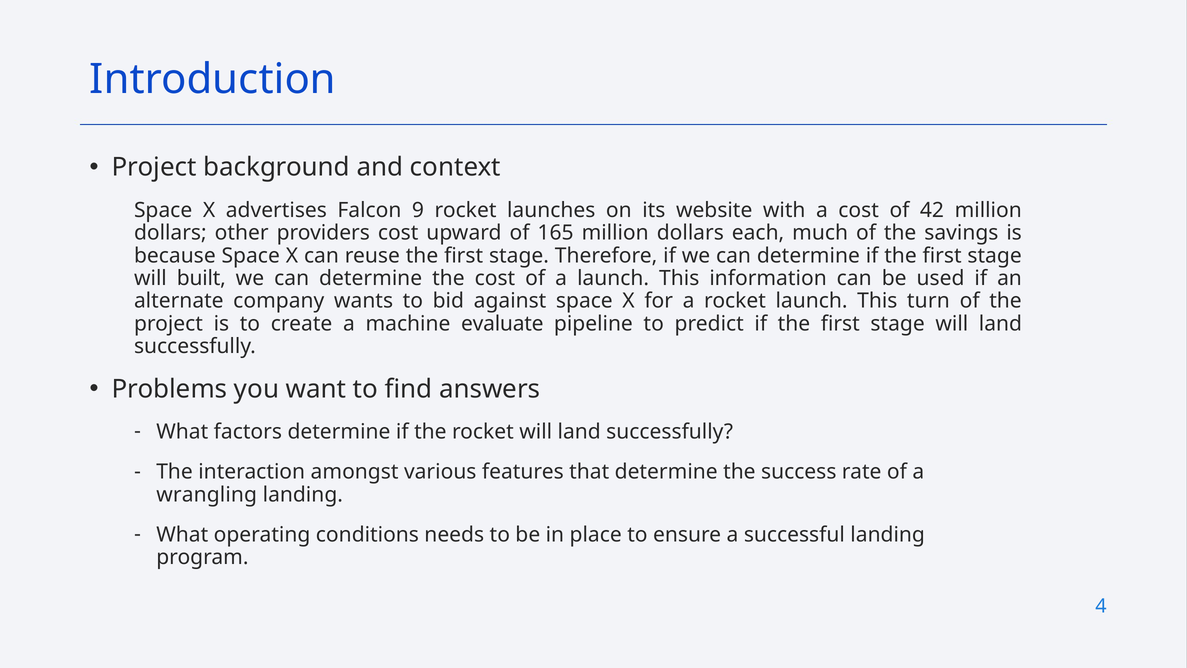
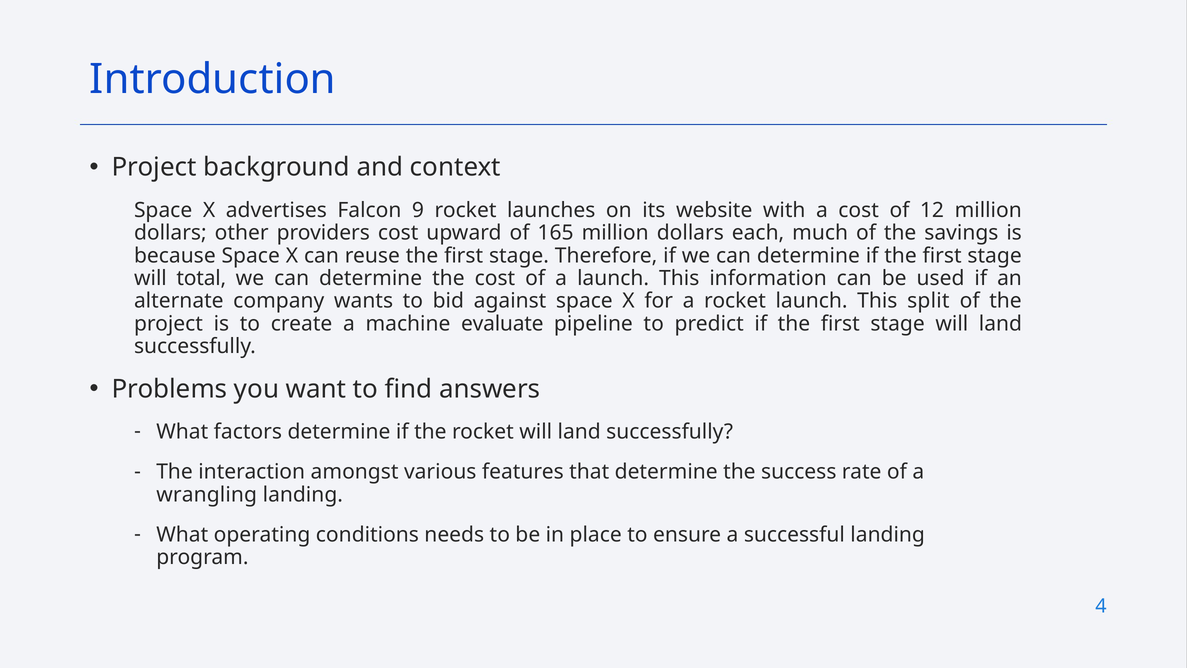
42: 42 -> 12 (932, 210)
built: built -> total (201, 278)
turn: turn -> split (928, 301)
